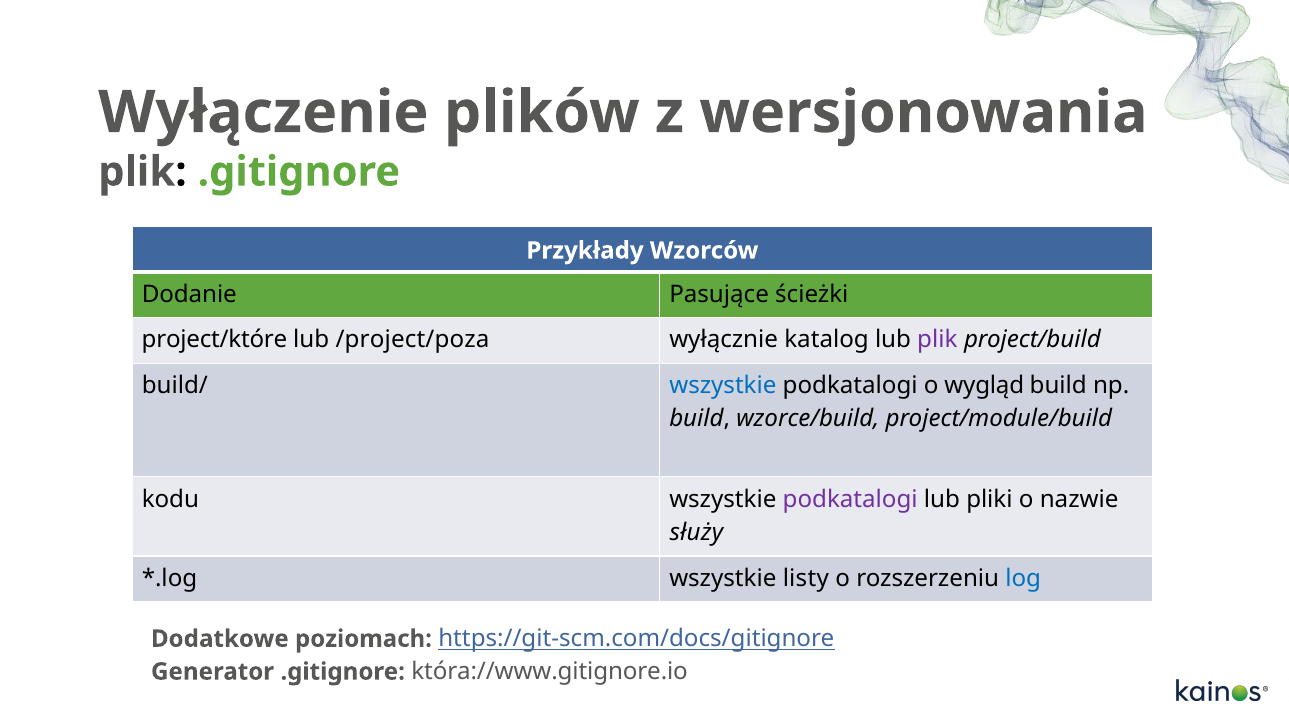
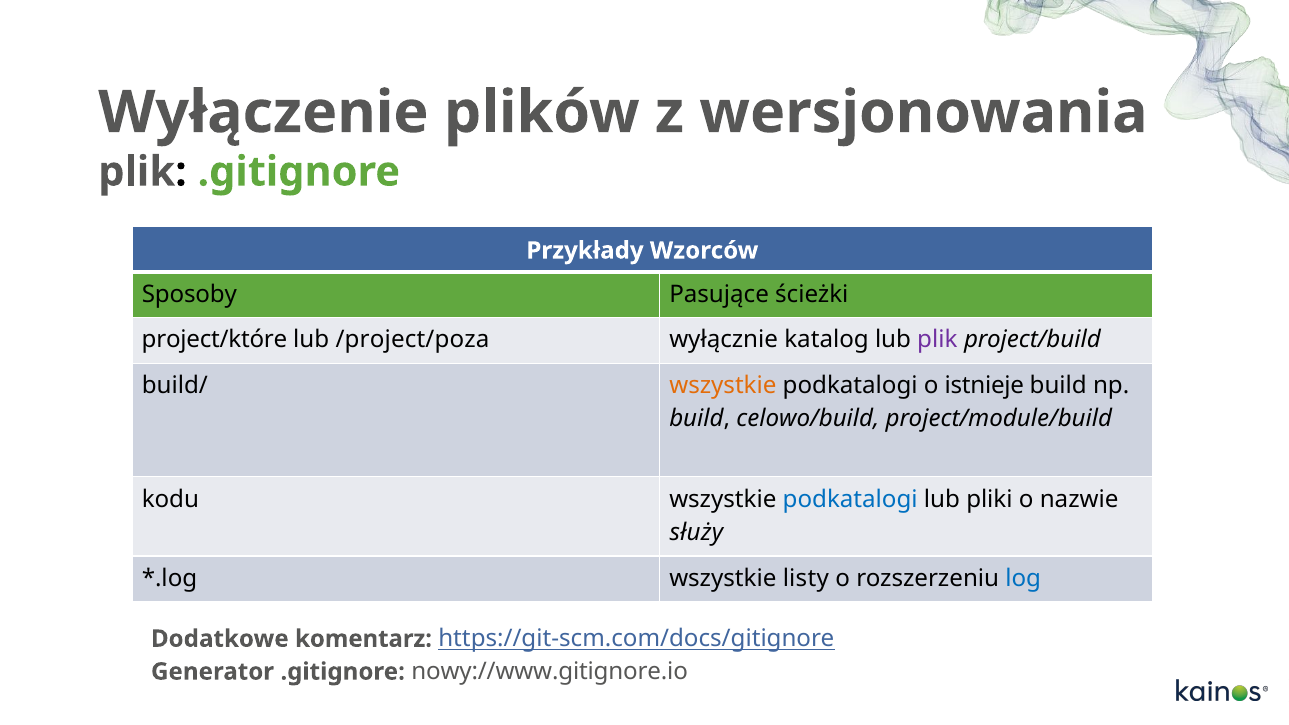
Dodanie: Dodanie -> Sposoby (189, 295)
wszystkie colour: blue -> orange (723, 386)
wygląd: wygląd -> istnieje (984, 386)
wzorce/build: wzorce/build -> celowo/build (808, 419)
podkatalogi colour: purple -> blue (850, 499)
poziomach: poziomach -> komentarz (363, 639)
która://www.gitignore.io: która://www.gitignore.io -> nowy://www.gitignore.io (550, 672)
